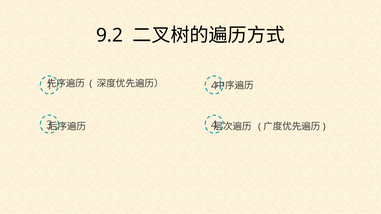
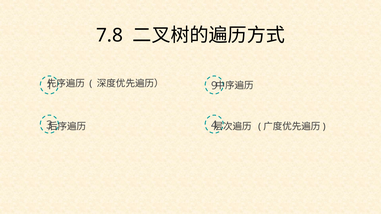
9.2: 9.2 -> 7.8 (110, 35)
4: 4 -> 9 (214, 86)
